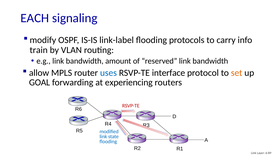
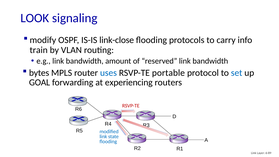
EACH: EACH -> LOOK (35, 18)
link-label: link-label -> link-close (117, 40)
allow: allow -> bytes (39, 73)
interface: interface -> portable (168, 73)
set colour: orange -> blue (237, 73)
